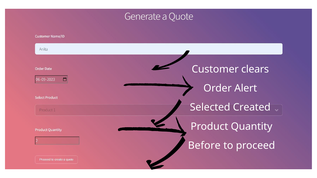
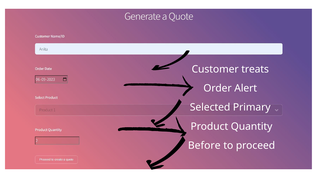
clears: clears -> treats (255, 69)
Created: Created -> Primary (252, 108)
